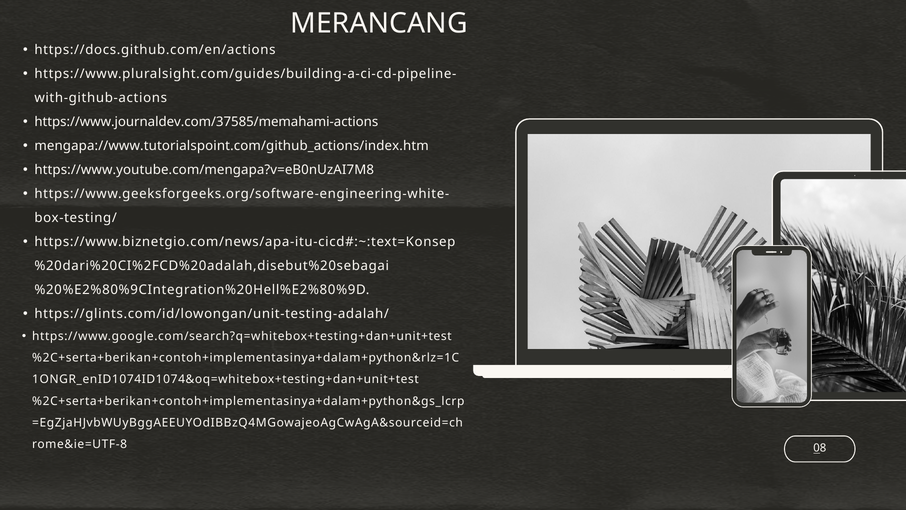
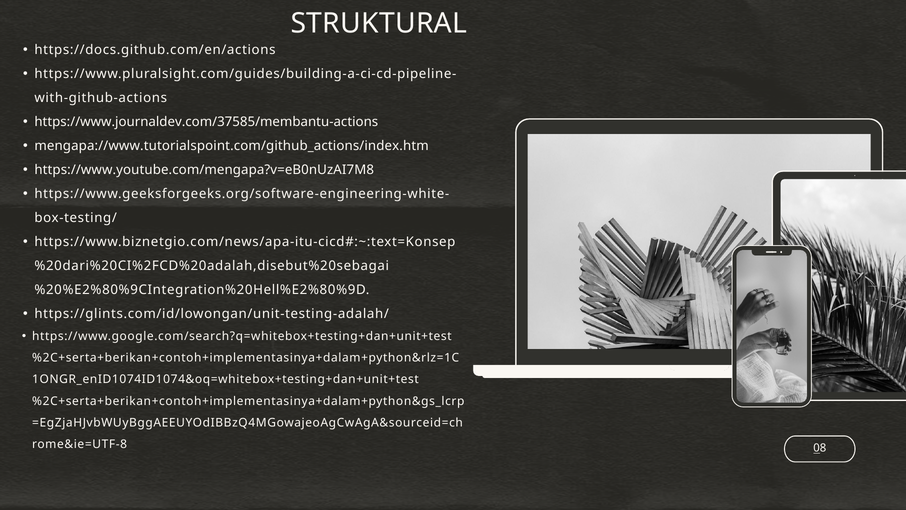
MERANCANG: MERANCANG -> STRUKTURAL (379, 23)
https://www.journaldev.com/37585/memahami-actions: https://www.journaldev.com/37585/memahami-actions -> https://www.journaldev.com/37585/membantu-actions (206, 122)
